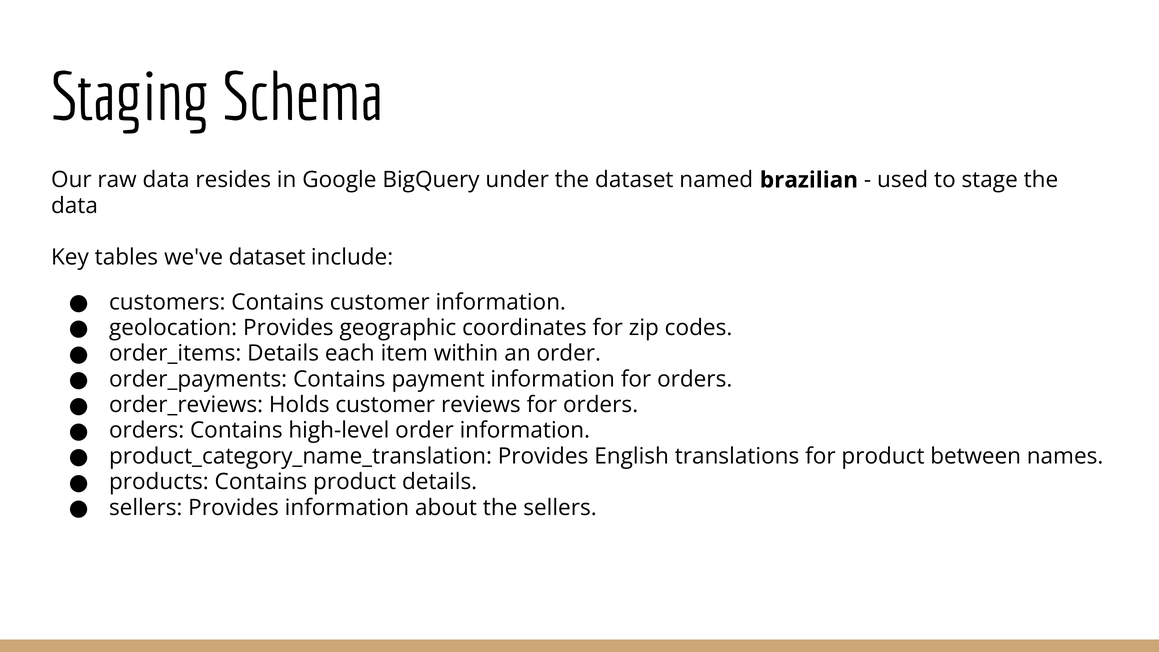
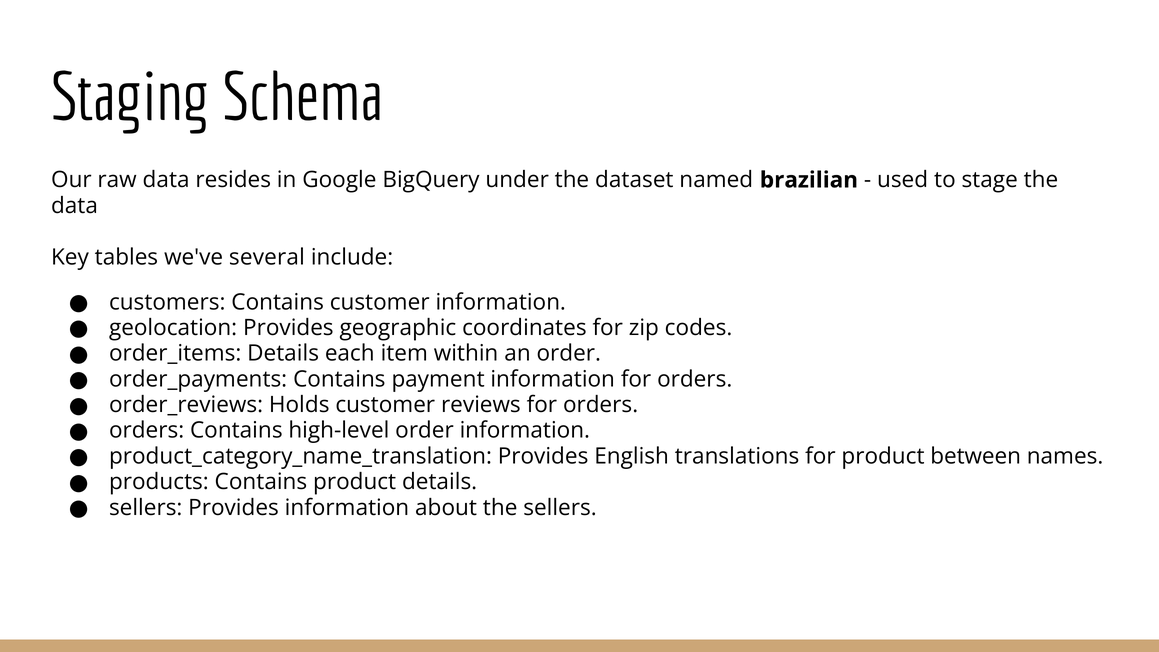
we've dataset: dataset -> several (267, 257)
